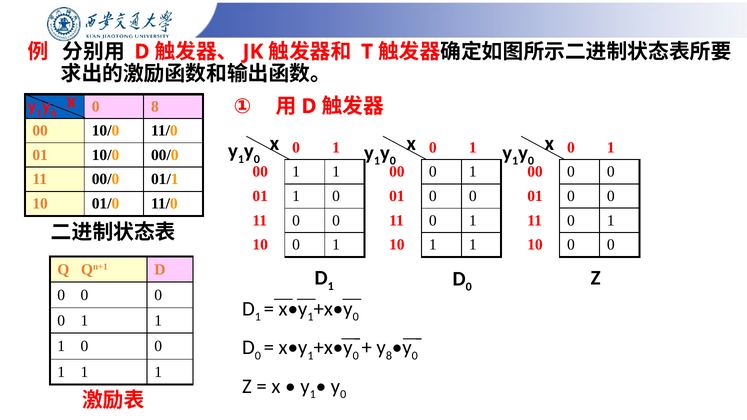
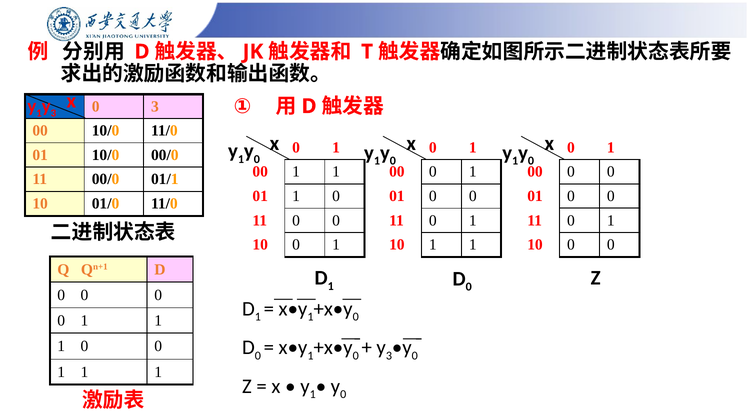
6: 6 -> 3 (53, 113)
0 8: 8 -> 3 (155, 107)
8: 8 -> 3 (389, 356)
